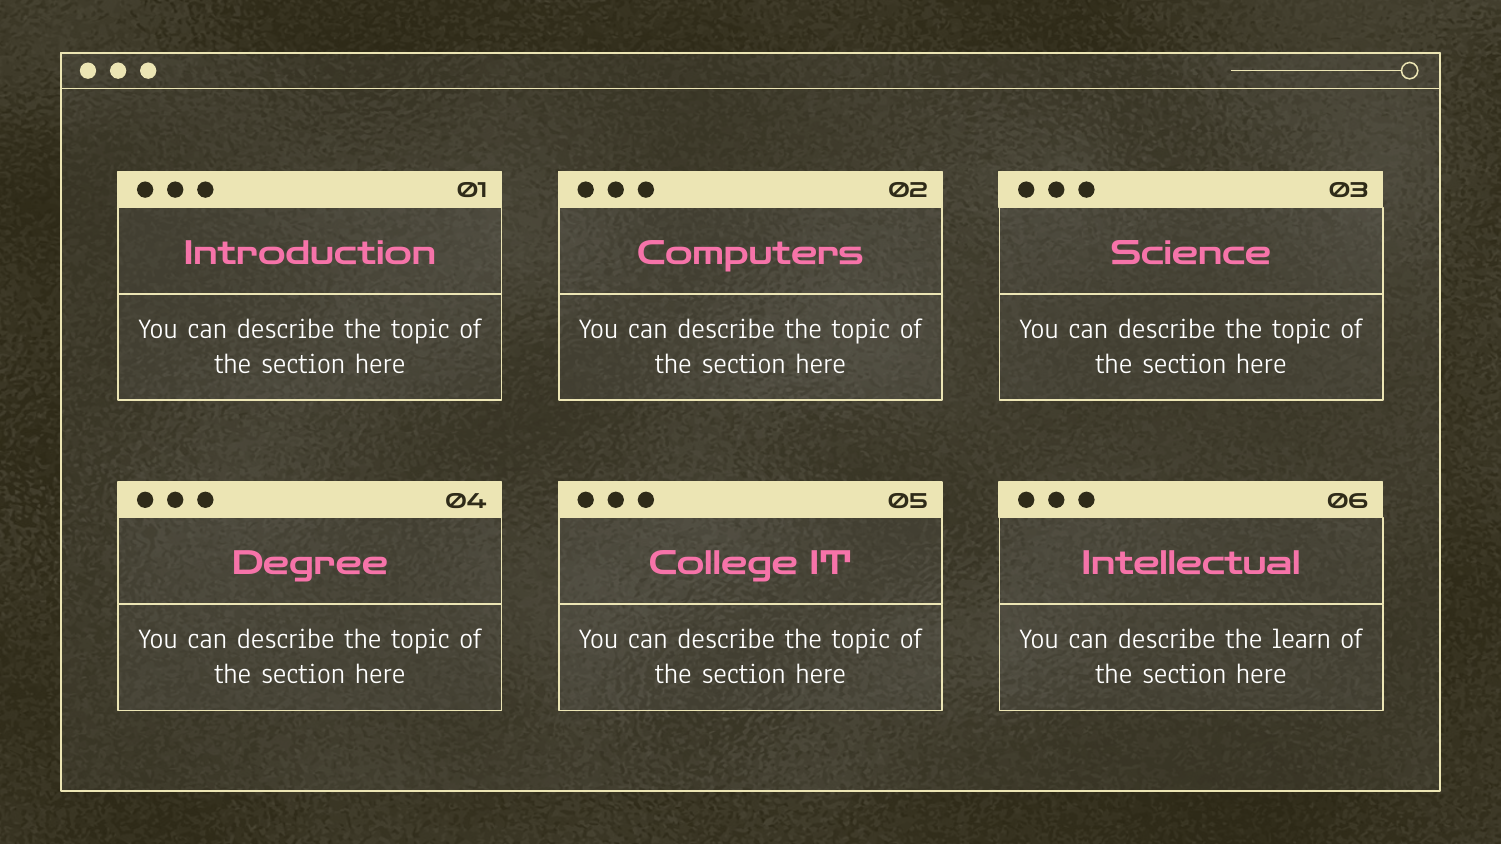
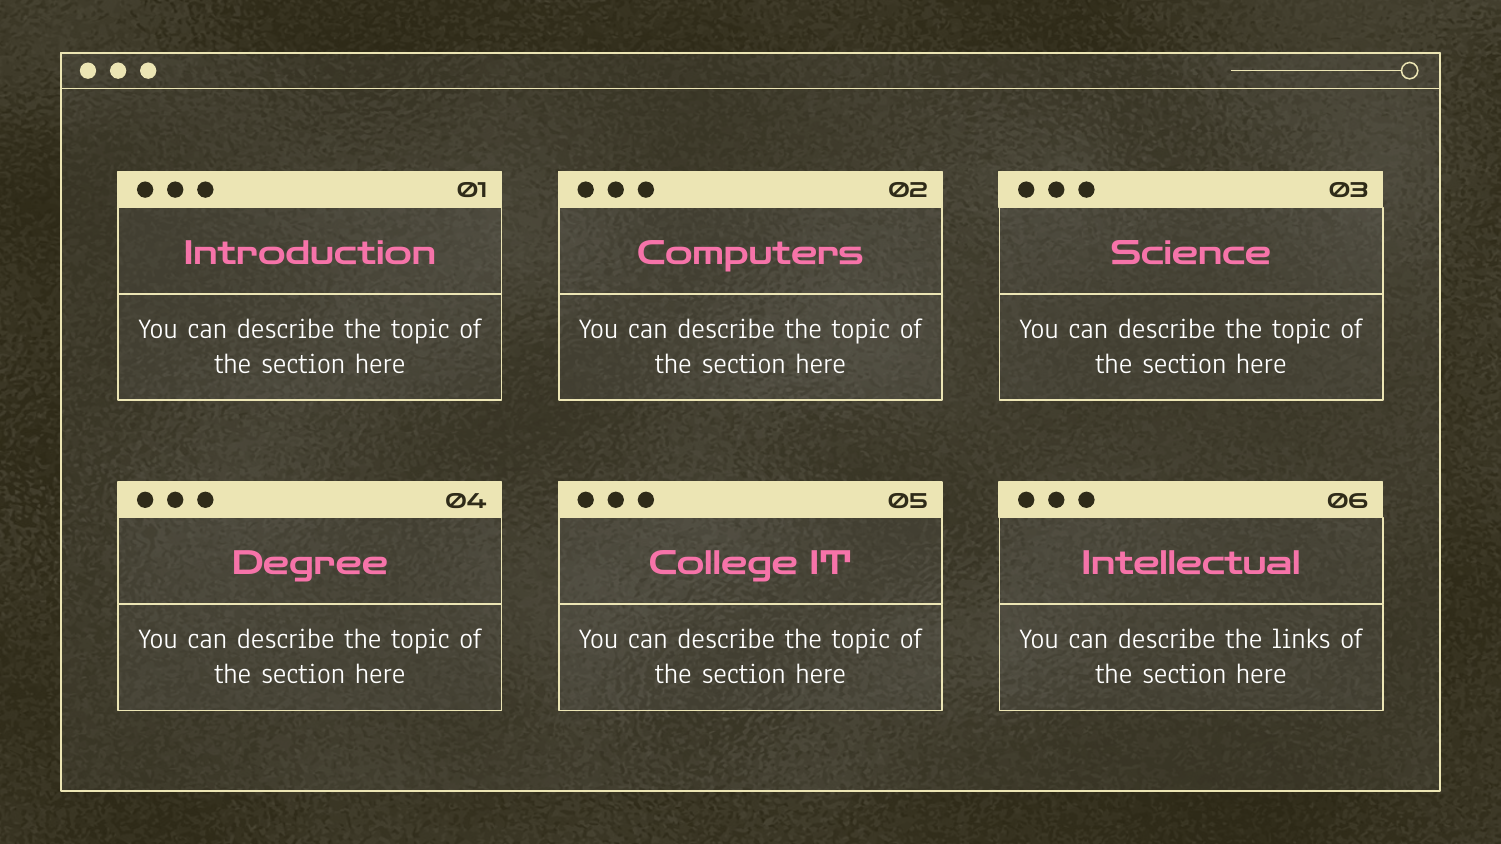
learn: learn -> links (1301, 639)
